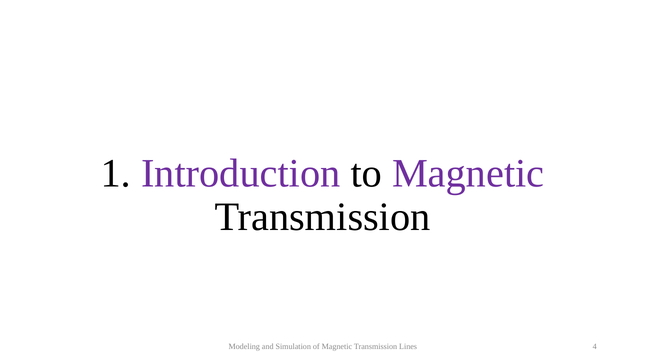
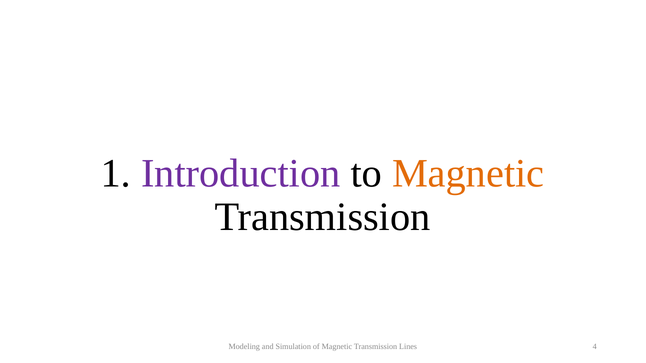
Magnetic colour: purple -> orange (468, 174)
